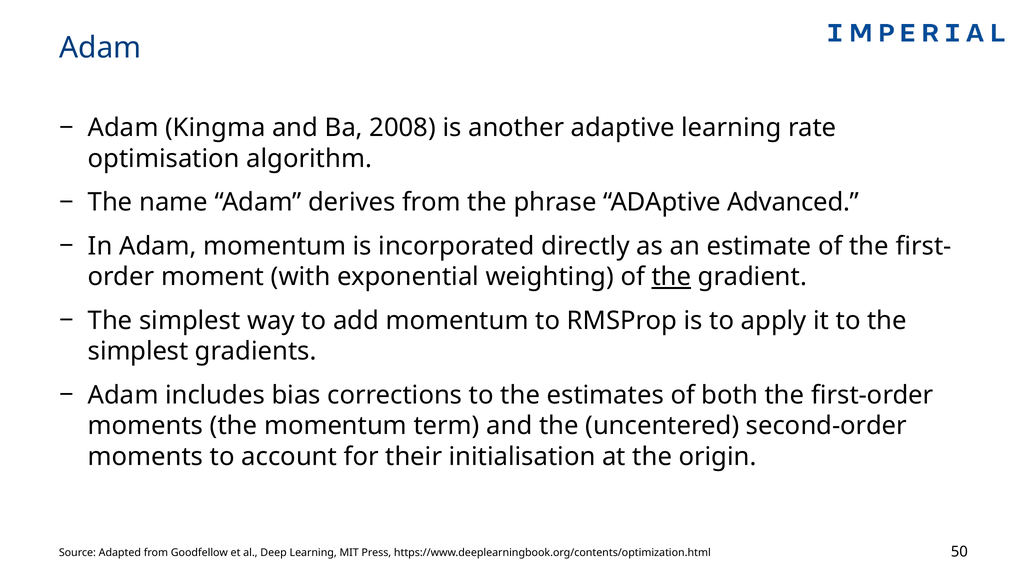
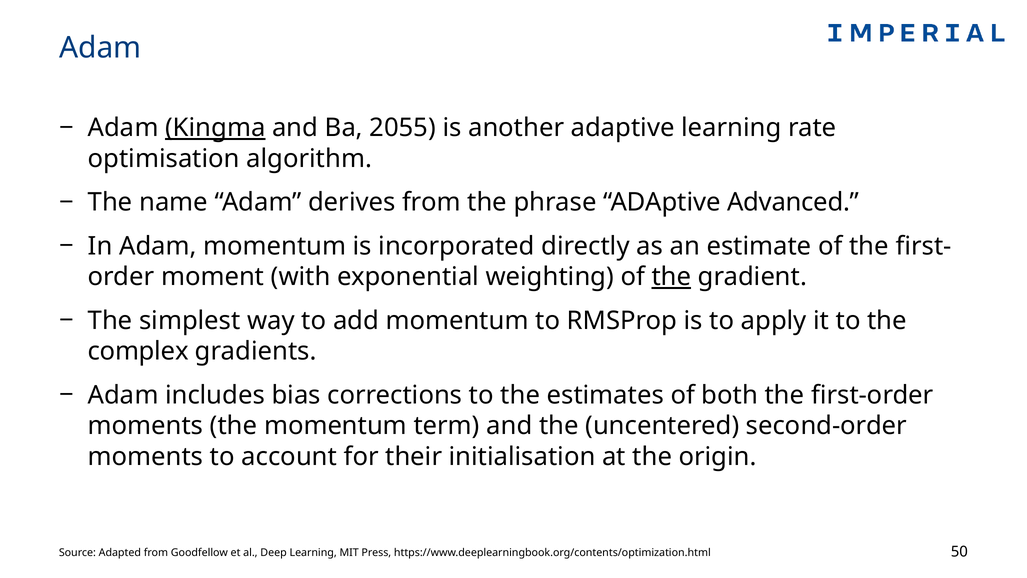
Kingma underline: none -> present (215, 128)
2008: 2008 -> 2055 (403, 128)
simplest: simplest -> complex (138, 351)
